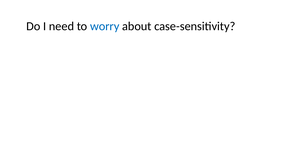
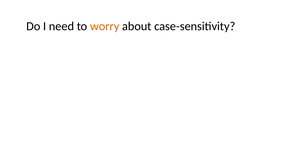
worry colour: blue -> orange (105, 26)
